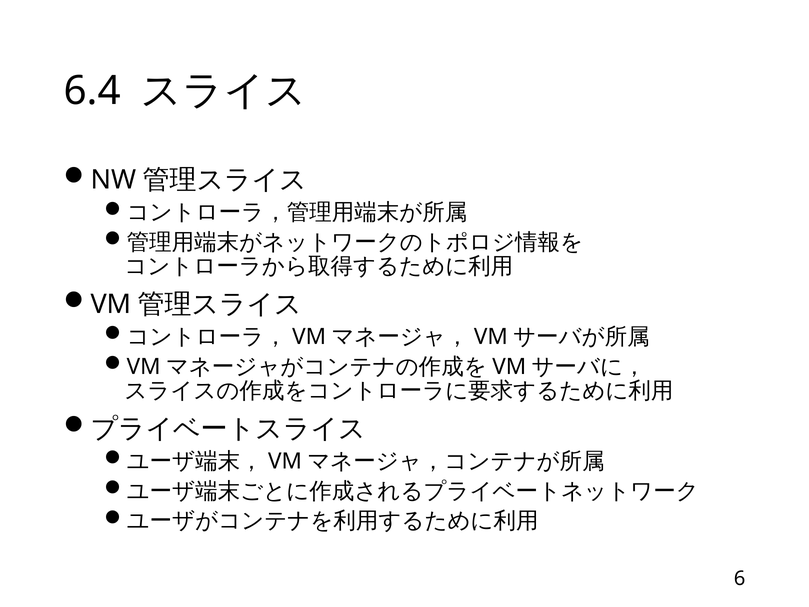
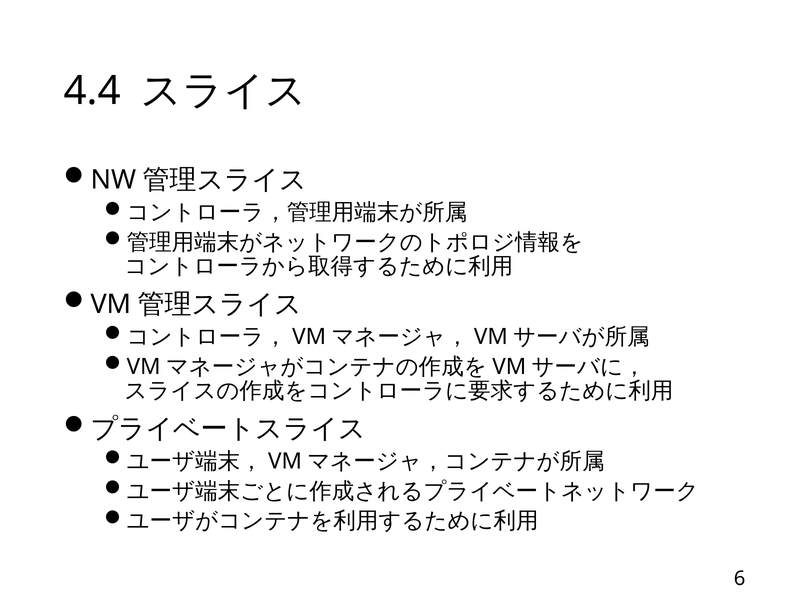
6.4: 6.4 -> 4.4 (92, 91)
